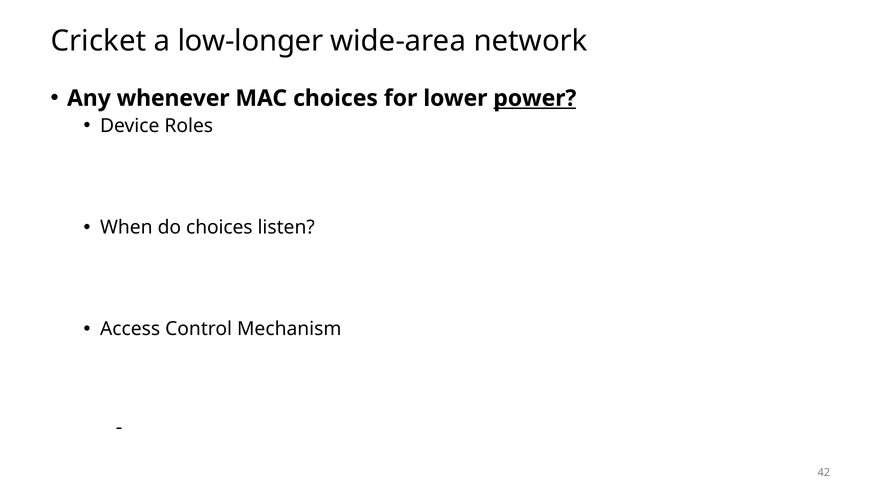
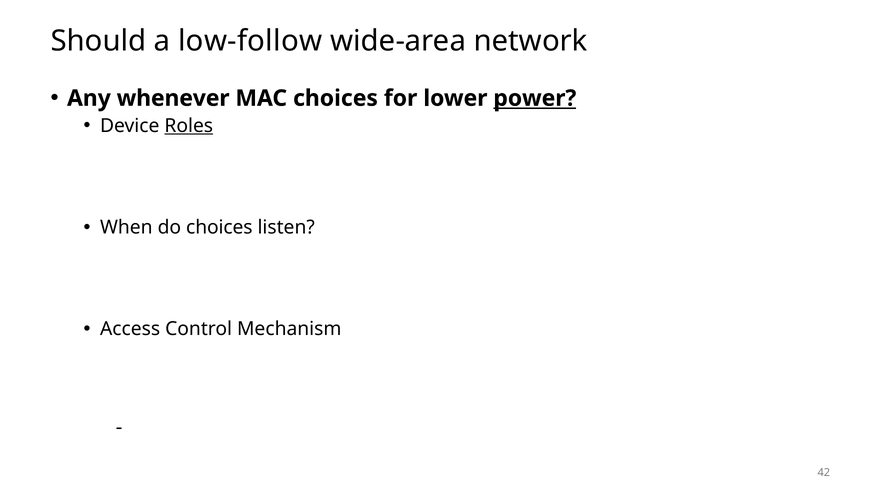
Cricket: Cricket -> Should (98, 41)
low-longer: low-longer -> low-follow (250, 41)
Roles underline: none -> present (189, 126)
